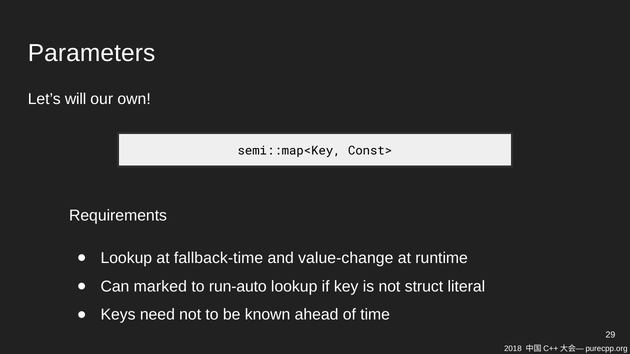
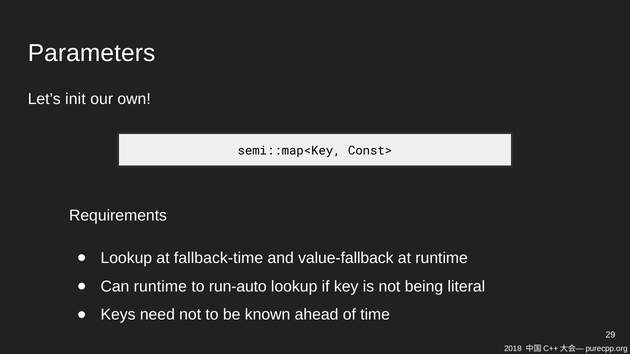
will: will -> init (75, 99)
value-change: value-change -> value-fallback (346, 258)
Can marked: marked -> runtime (160, 287)
struct: struct -> being (424, 287)
